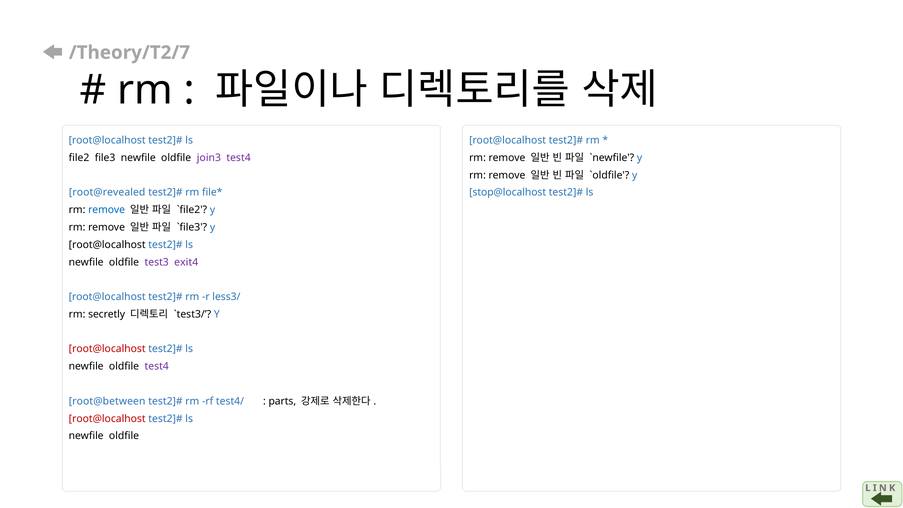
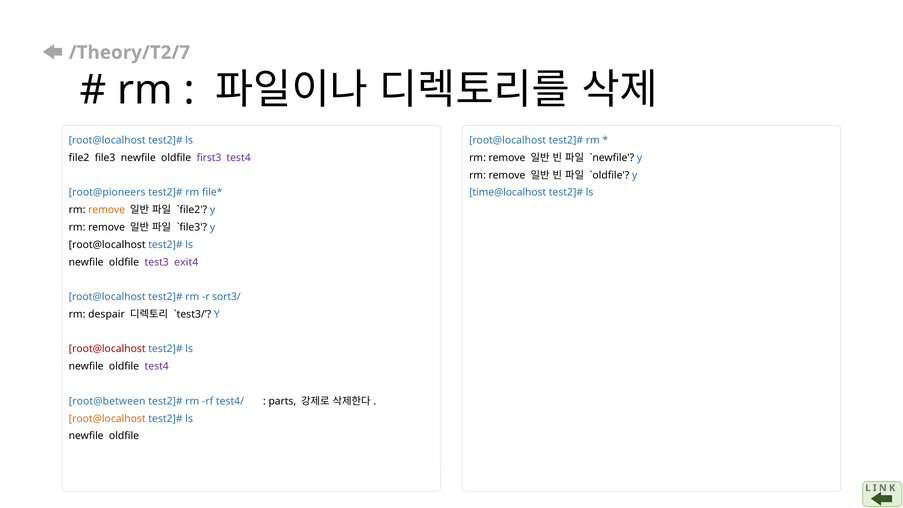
join3: join3 -> first3 (209, 158)
root@revealed: root@revealed -> root@pioneers (107, 193)
stop@localhost: stop@localhost -> time@localhost (508, 193)
remove colour: blue -> orange (107, 210)
less3/: less3/ -> sort3/ (226, 297)
secretly: secretly -> despair (107, 314)
root@localhost colour: red -> orange (107, 419)
